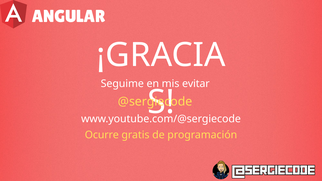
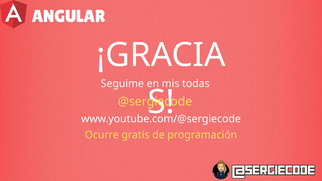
evitar: evitar -> todas (196, 84)
